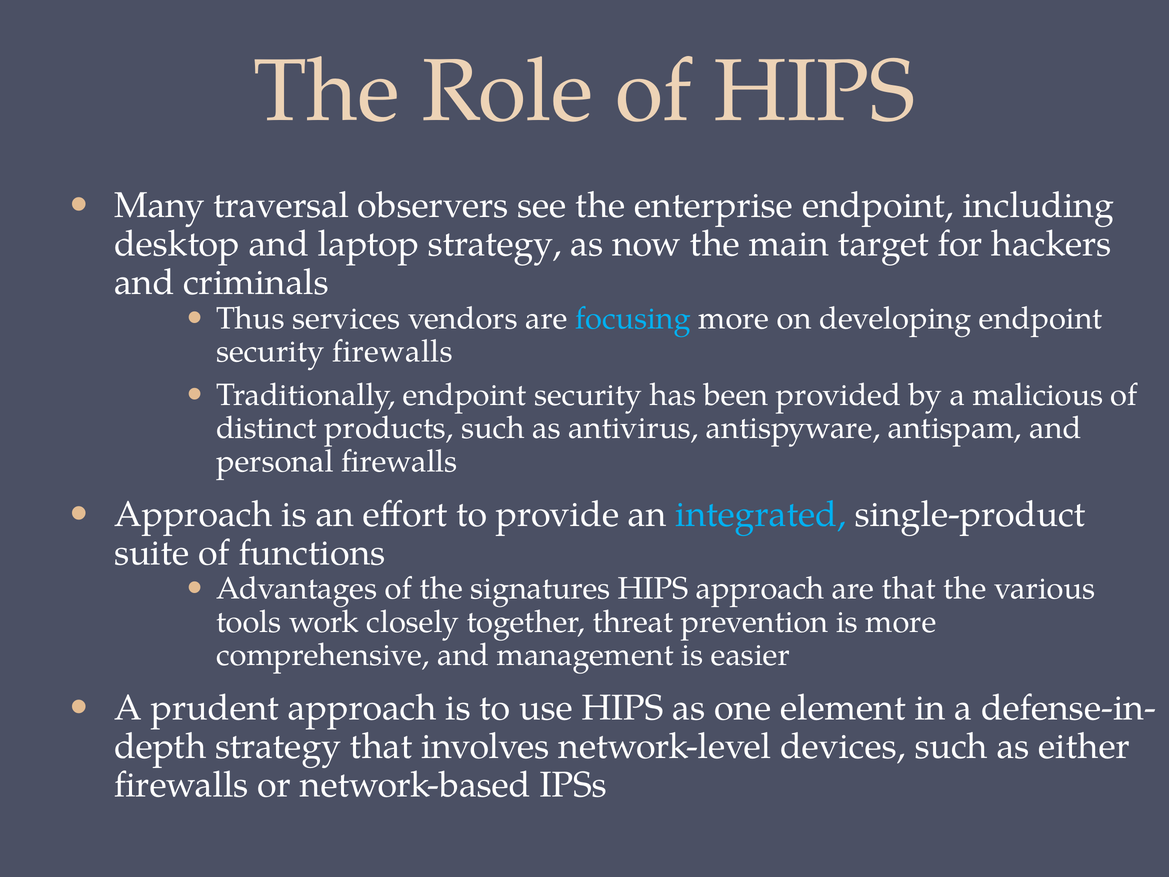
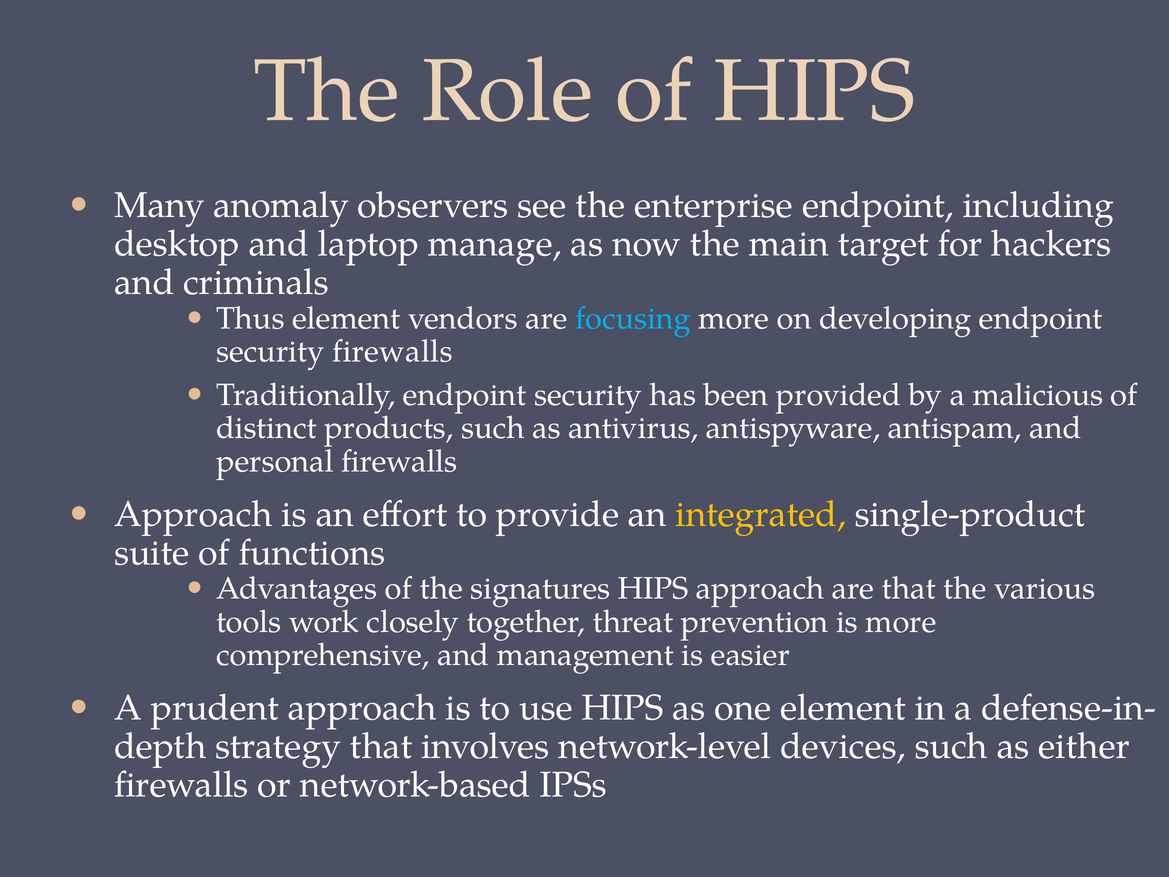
traversal: traversal -> anomaly (281, 205)
laptop strategy: strategy -> manage (495, 244)
Thus services: services -> element (346, 318)
integrated colour: light blue -> yellow (761, 514)
